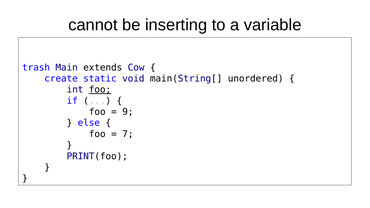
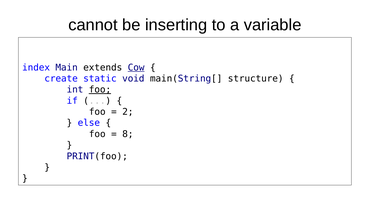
trash: trash -> index (36, 68)
Cow underline: none -> present (136, 68)
unordered: unordered -> structure (256, 79)
9: 9 -> 2 (128, 112)
7: 7 -> 8 (128, 134)
